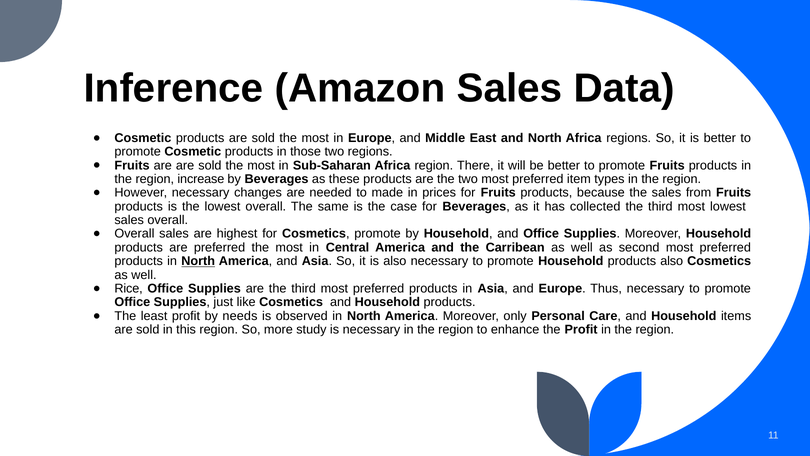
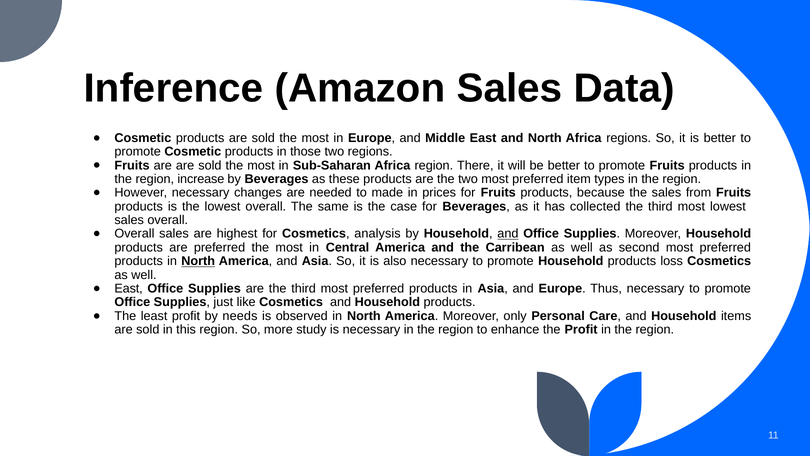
Cosmetics promote: promote -> analysis (377, 234)
and underline: none -> present (508, 234)
products also: also -> loss (672, 261)
Rice: Rice -> East (129, 288)
